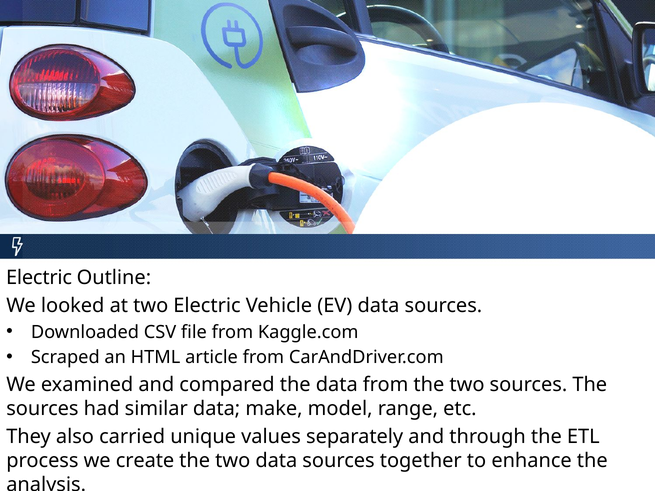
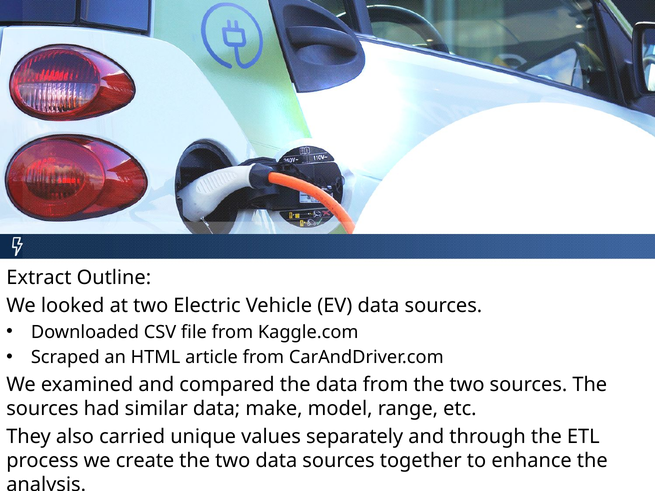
Electric: Electric -> Extract (39, 278)
